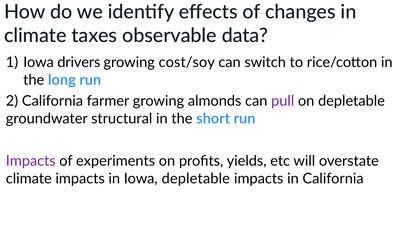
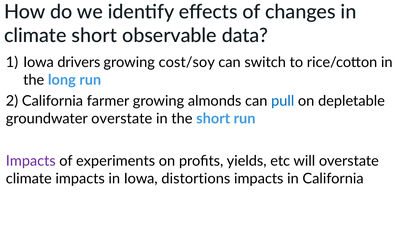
climate taxes: taxes -> short (94, 36)
pull colour: purple -> blue (283, 101)
groundwater structural: structural -> overstate (122, 119)
Iowa depletable: depletable -> distortions (196, 178)
